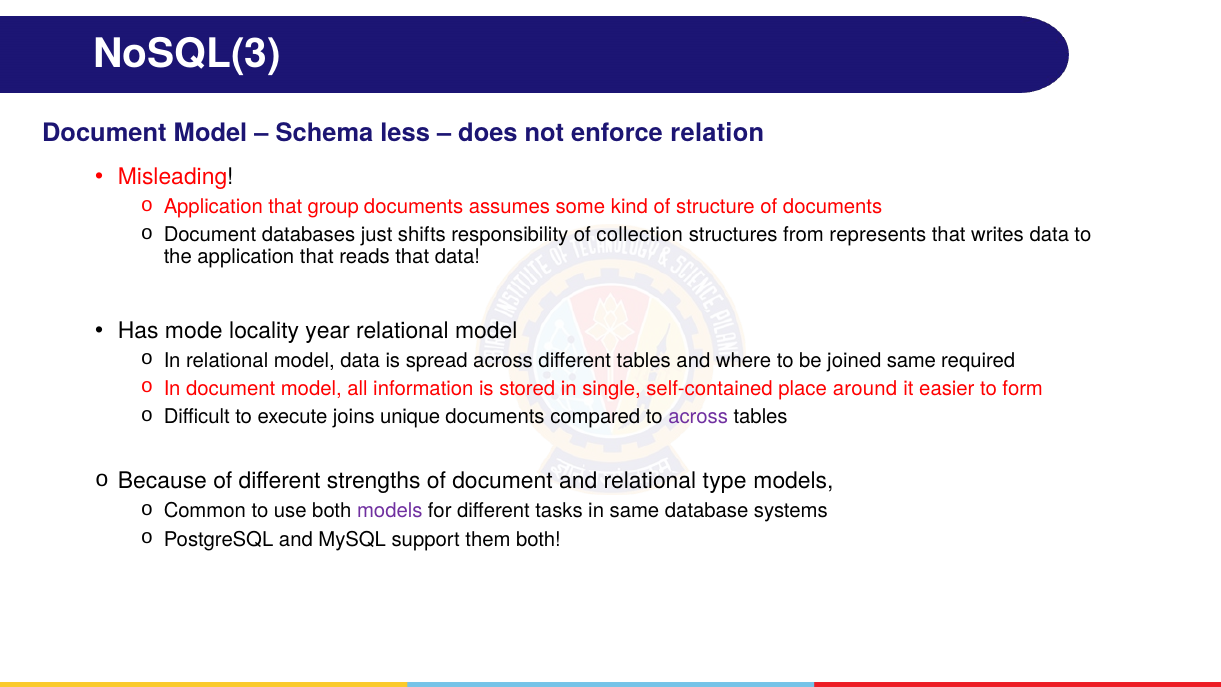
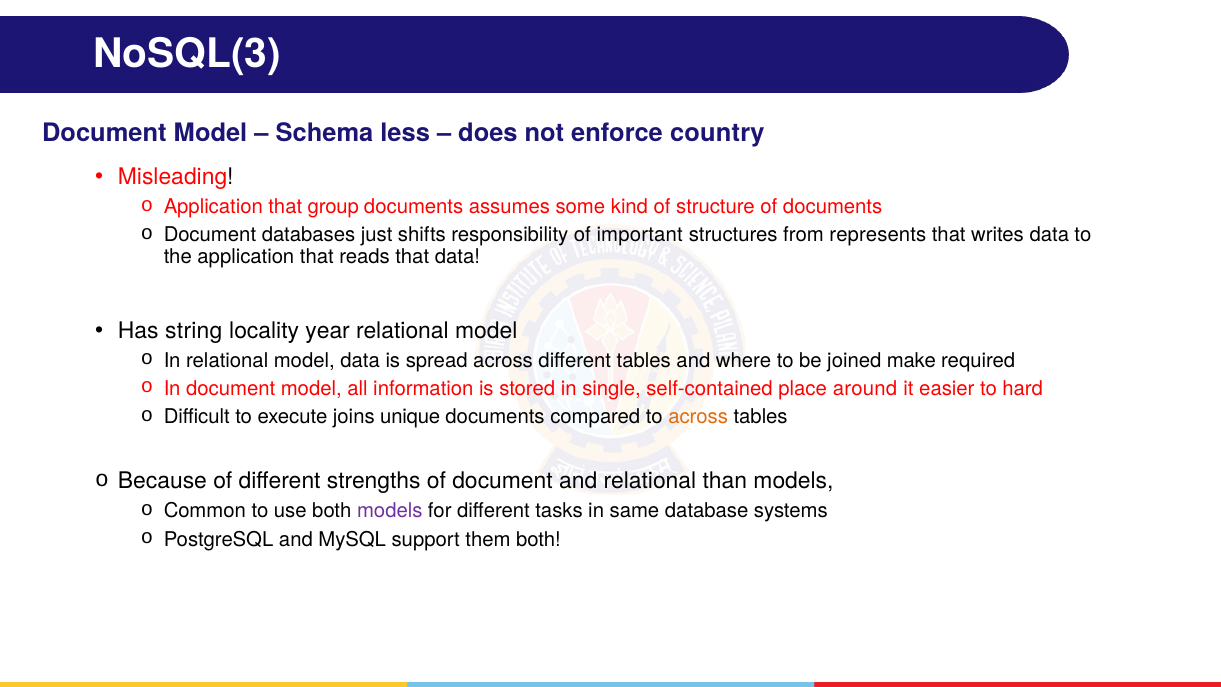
relation: relation -> country (717, 133)
collection: collection -> important (640, 235)
mode: mode -> string (194, 331)
joined same: same -> make (911, 360)
form: form -> hard (1023, 389)
across colour: purple -> orange (698, 417)
type: type -> than (725, 481)
